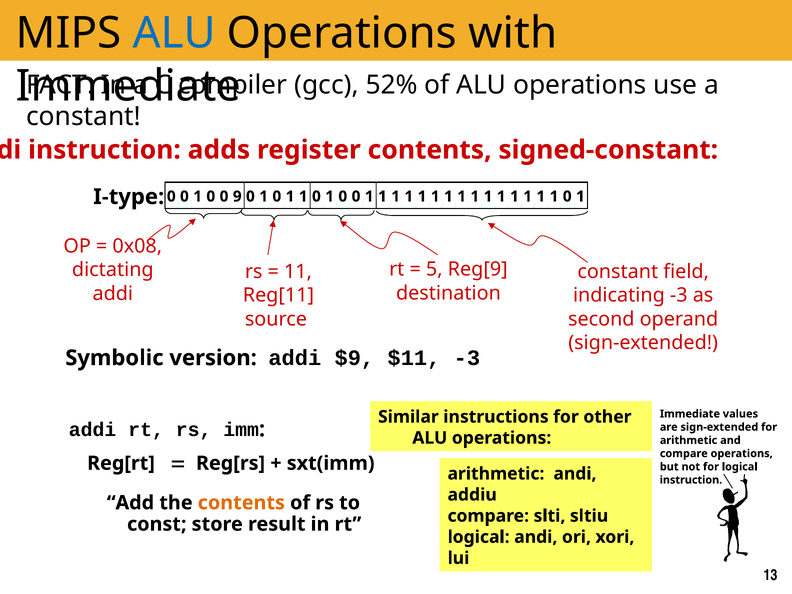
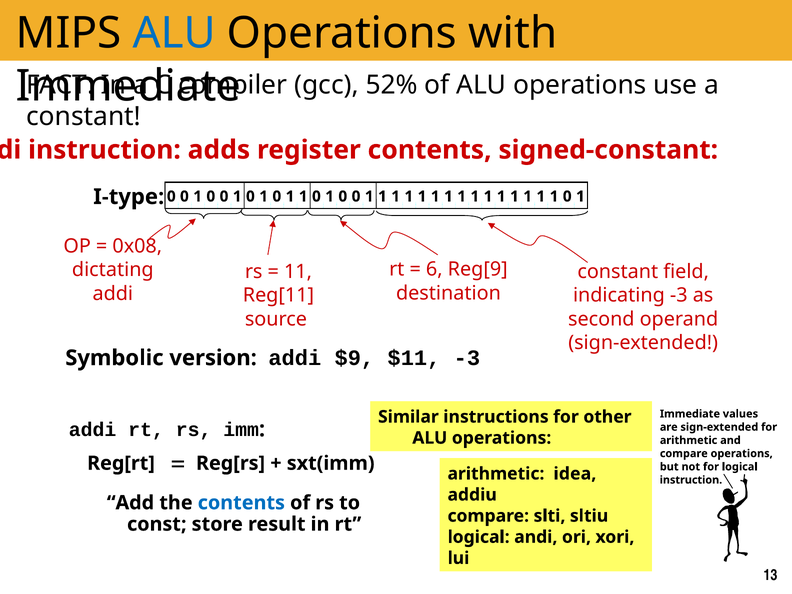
9: 9 -> 1 (237, 196)
5: 5 -> 6 (434, 269)
arithmetic andi: andi -> idea (575, 474)
contents colour: orange -> blue (241, 503)
